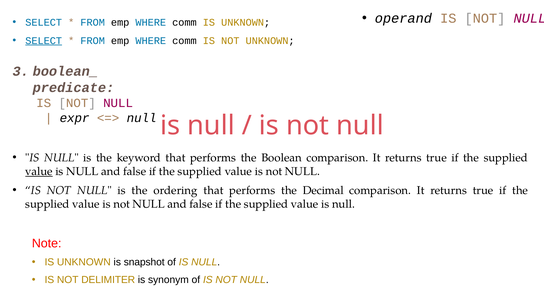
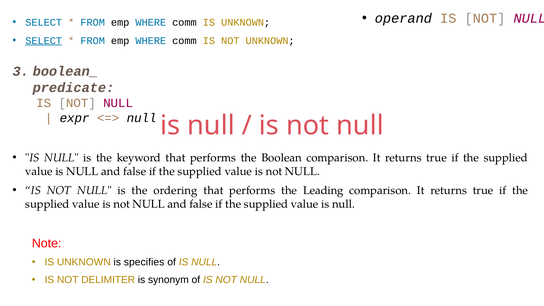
value underline: present -> none (39, 171)
Decimal: Decimal -> Leading (323, 190)
snapshot: snapshot -> specifies (144, 262)
